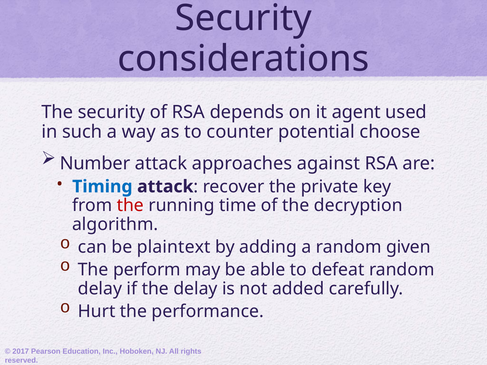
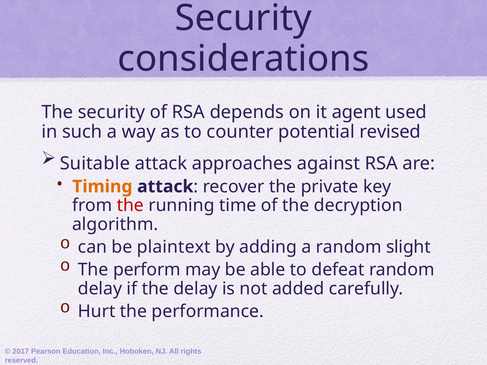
choose: choose -> revised (390, 132)
Number: Number -> Suitable (95, 164)
Timing colour: blue -> orange (102, 187)
given: given -> slight (408, 247)
